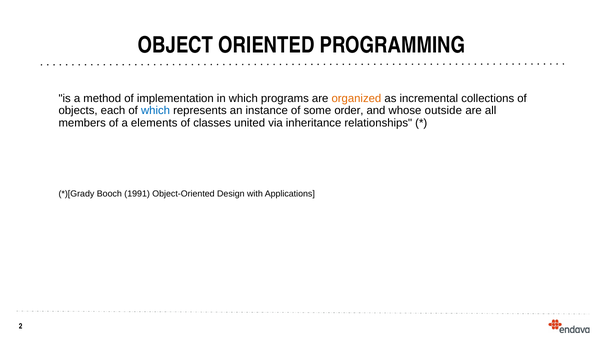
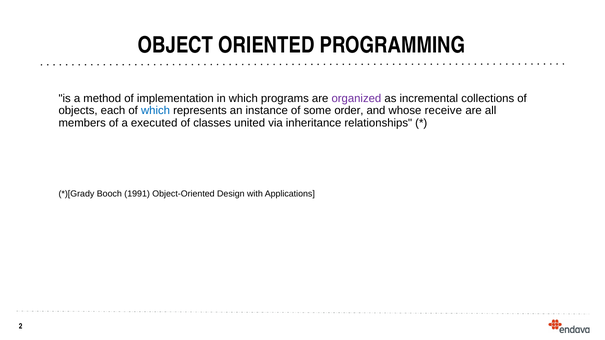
organized colour: orange -> purple (356, 99)
outside: outside -> receive (443, 111)
elements: elements -> executed (154, 123)
